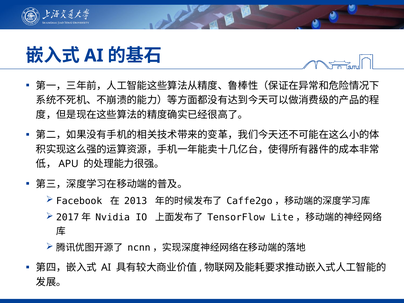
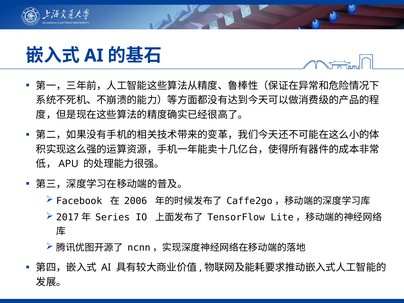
2013: 2013 -> 2006 (136, 201)
Nvidia: Nvidia -> Series (113, 218)
